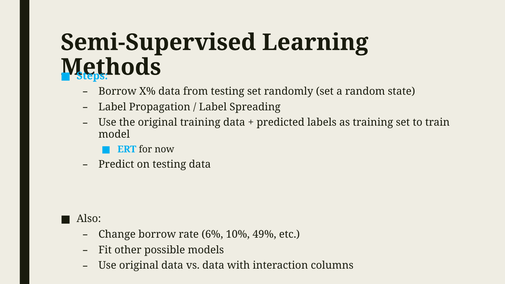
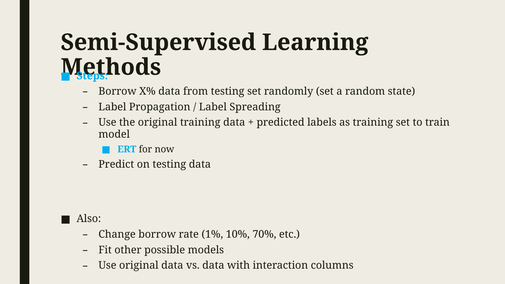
6%: 6% -> 1% (212, 234)
49%: 49% -> 70% (264, 234)
